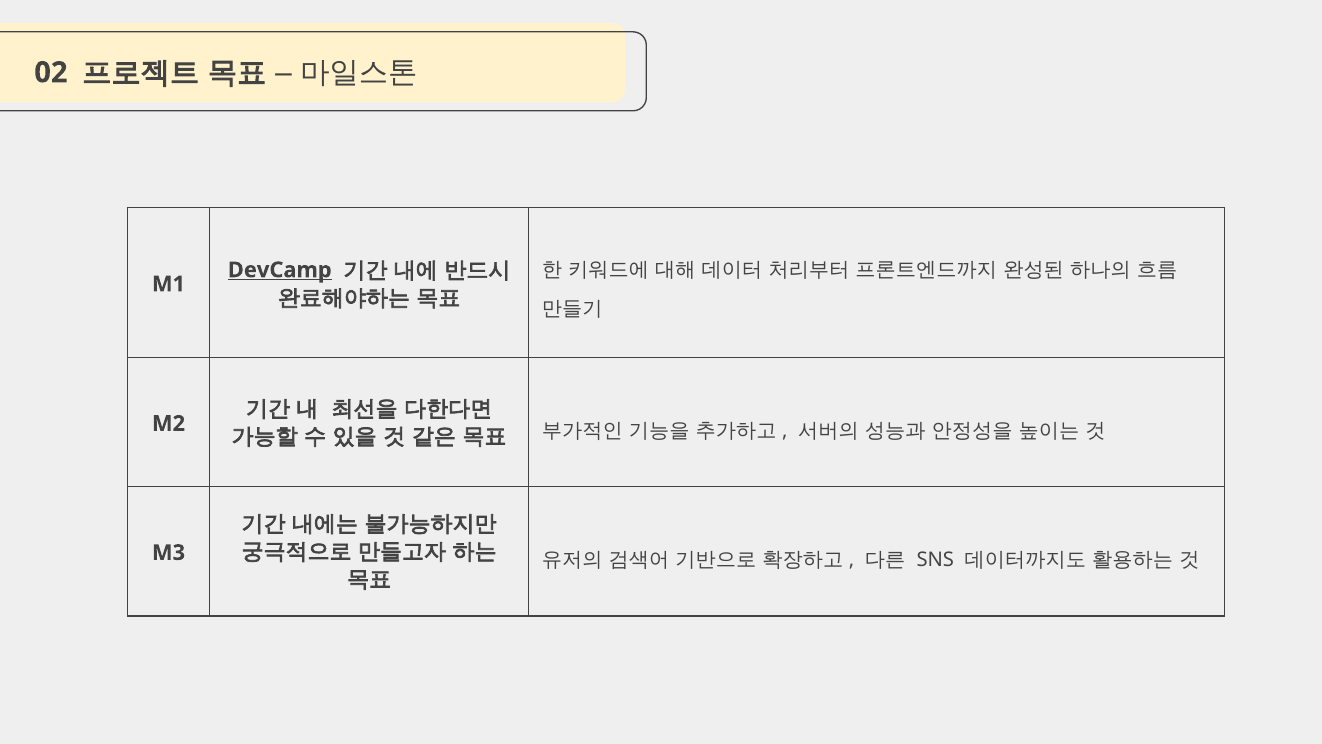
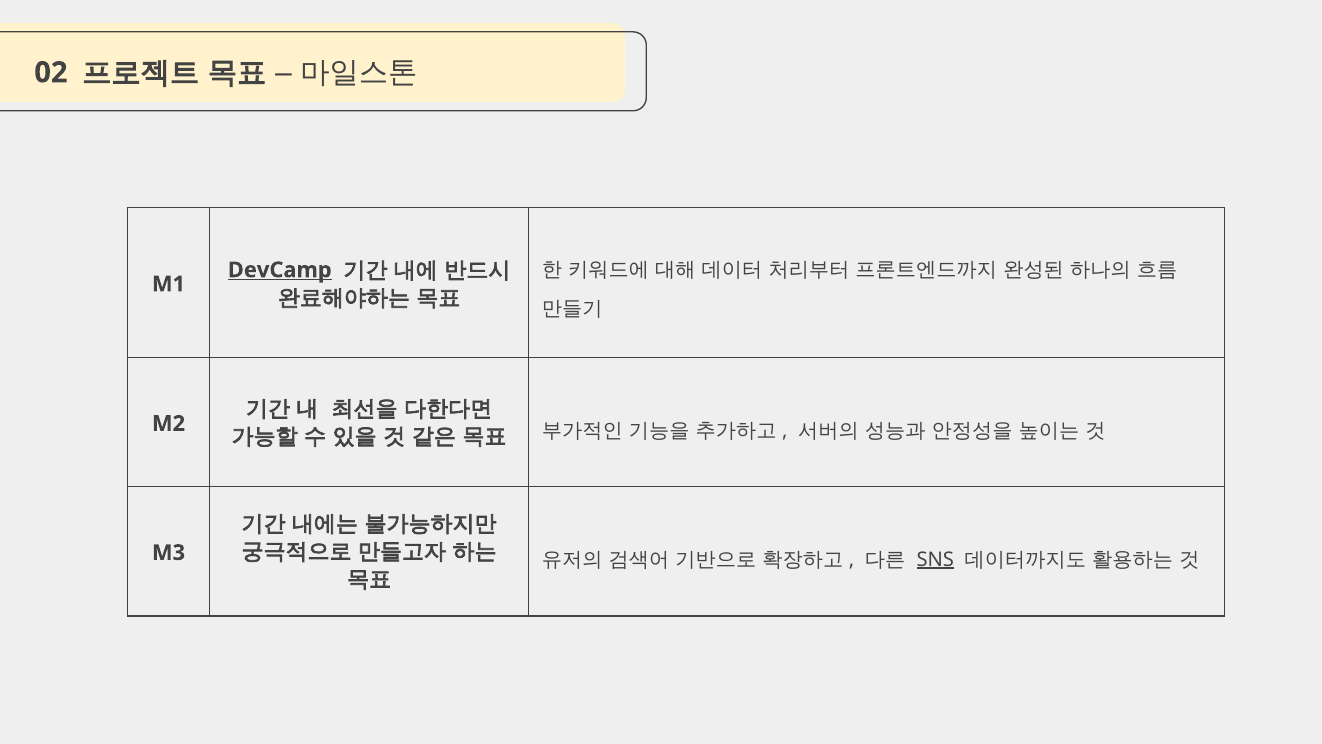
SNS underline: none -> present (935, 559)
